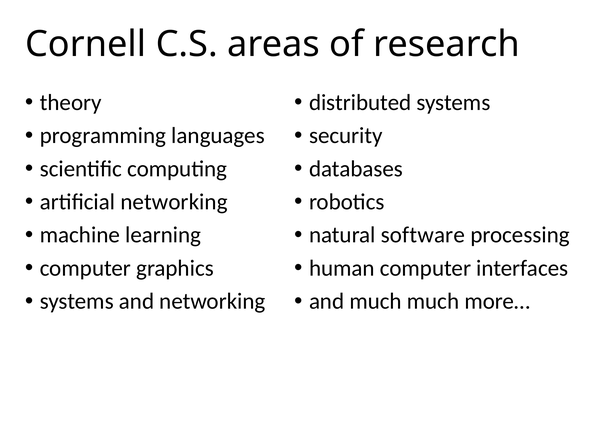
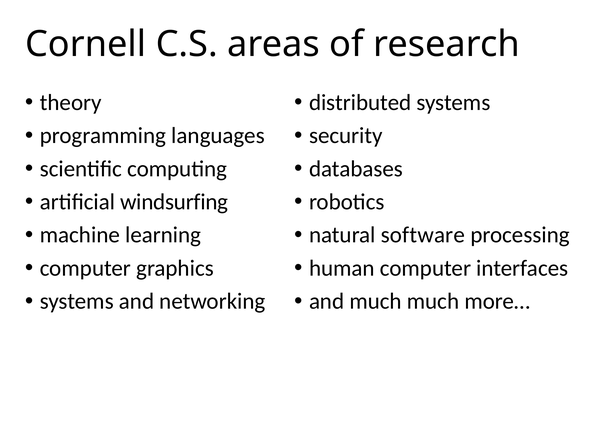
artificial networking: networking -> windsurfing (174, 202)
